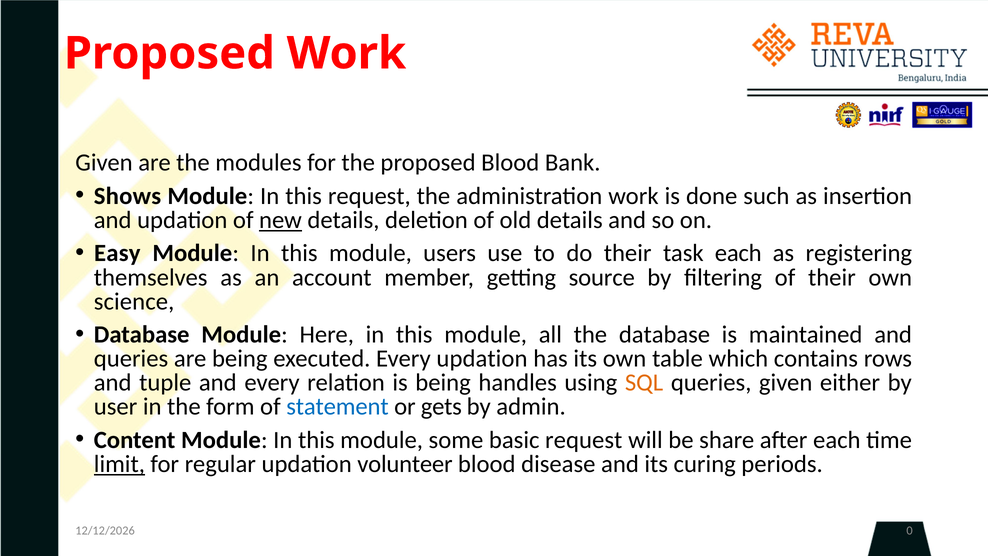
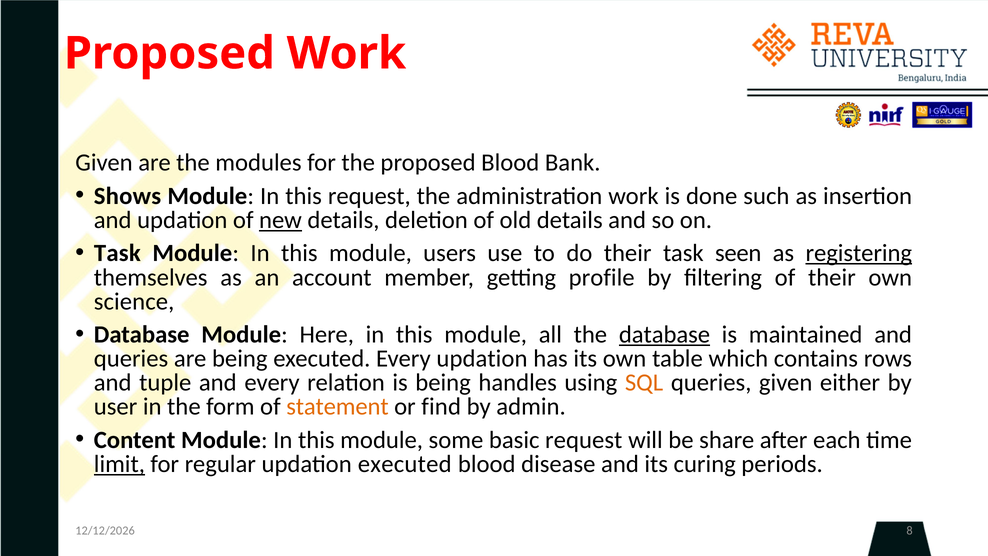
Easy: Easy -> Task (117, 253)
task each: each -> seen (738, 253)
registering underline: none -> present (859, 253)
source: source -> profile (602, 277)
database underline: none -> present (665, 334)
statement colour: blue -> orange (337, 407)
gets: gets -> find (441, 407)
updation volunteer: volunteer -> executed (405, 464)
0: 0 -> 8 (910, 531)
